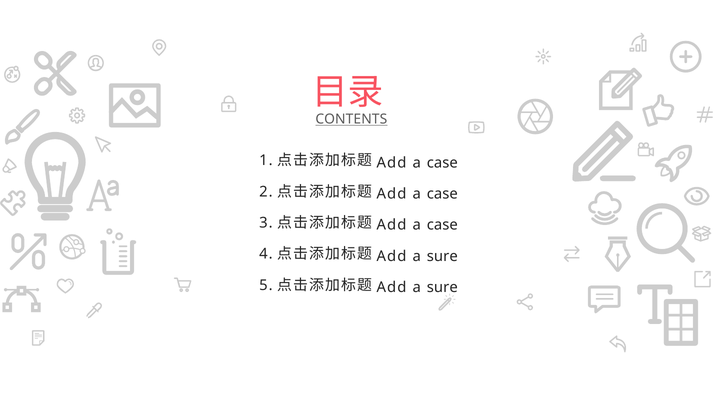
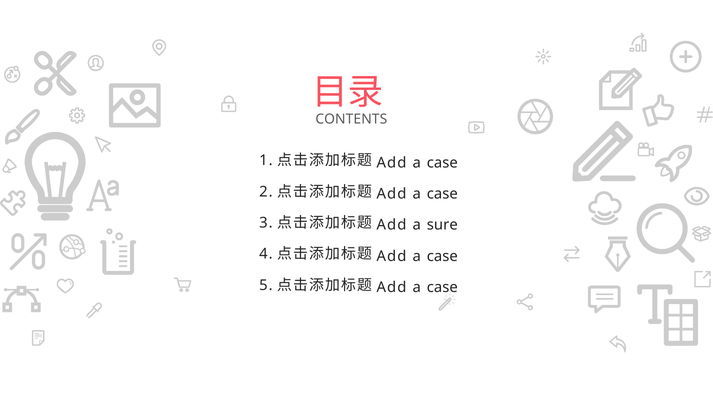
CONTENTS underline: present -> none (351, 119)
case: case -> sure (442, 225)
sure: sure -> case (442, 256)
sure: sure -> case (442, 287)
